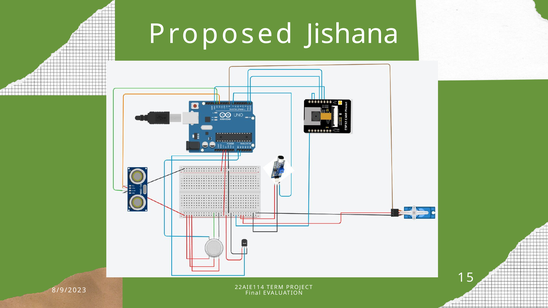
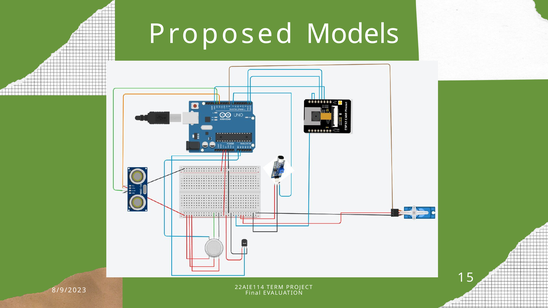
Jishana: Jishana -> Models (353, 34)
